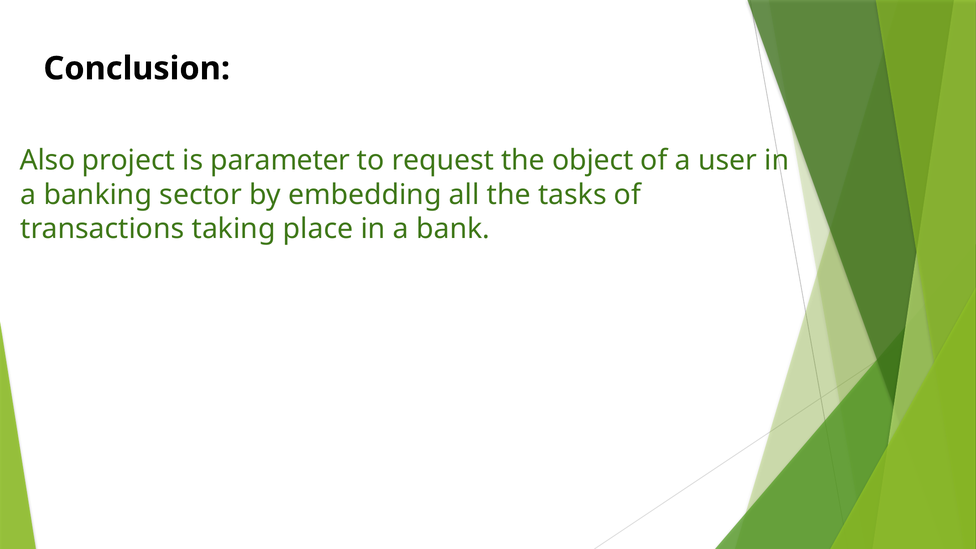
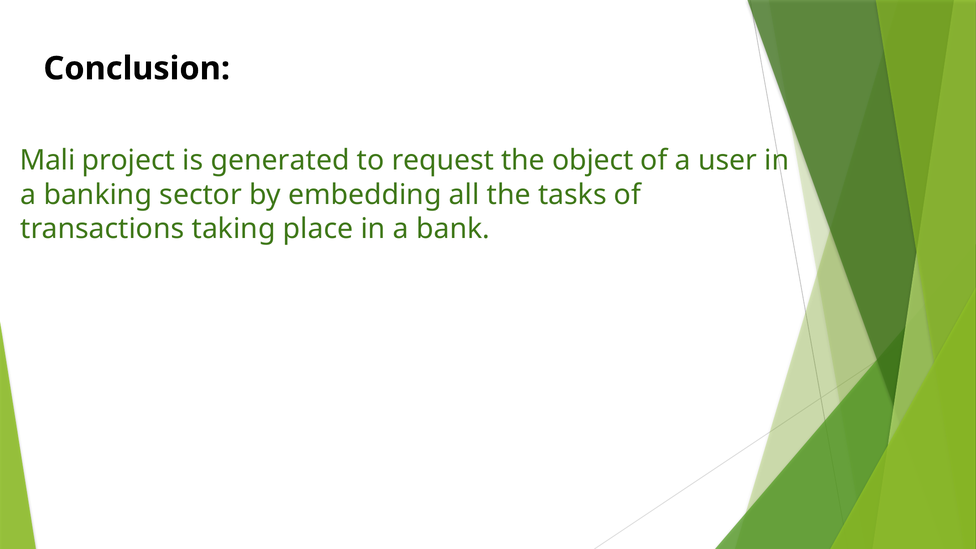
Also: Also -> Mali (48, 160)
parameter: parameter -> generated (280, 160)
